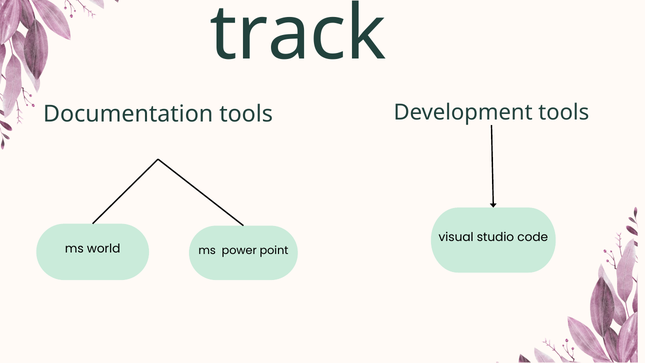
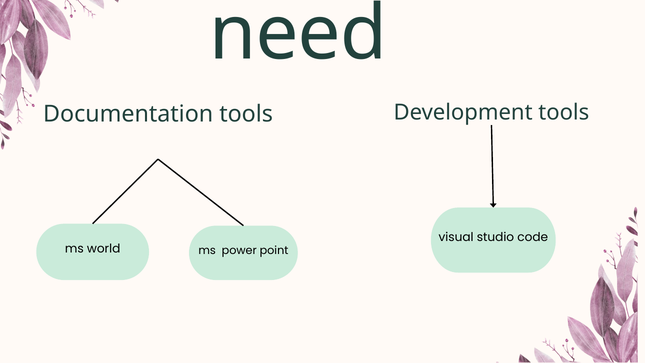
track: track -> need (298, 33)
